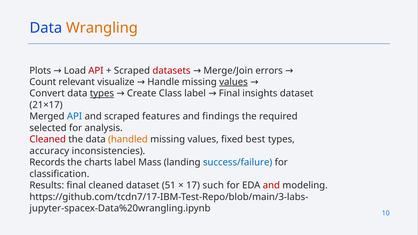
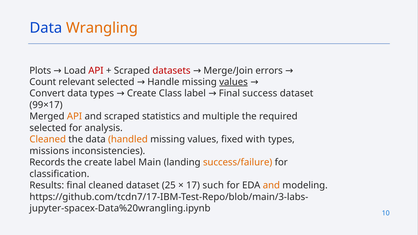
relevant visualize: visualize -> selected (116, 82)
types underline: present -> none (102, 94)
insights: insights -> success (260, 94)
21×17: 21×17 -> 99×17 (46, 105)
API colour: blue -> orange (75, 117)
features: features -> statistics (161, 117)
findings: findings -> multiple (221, 117)
Cleaned colour: red -> orange (48, 139)
best: best -> with (255, 139)
accuracy: accuracy -> missions (49, 151)
the charts: charts -> create (98, 162)
Mass: Mass -> Main (150, 162)
success/failure colour: blue -> orange (238, 162)
51: 51 -> 25 (169, 185)
and colour: red -> orange (271, 185)
